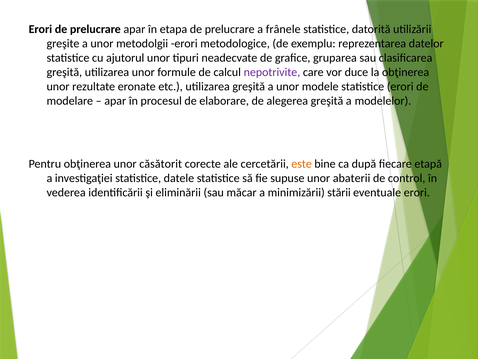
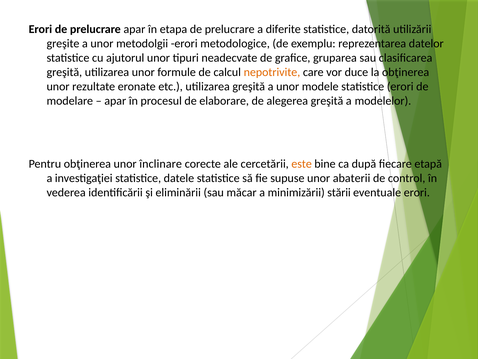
frânele: frânele -> diferite (283, 29)
nepotrivite colour: purple -> orange (272, 72)
căsătorit: căsătorit -> înclinare (161, 164)
